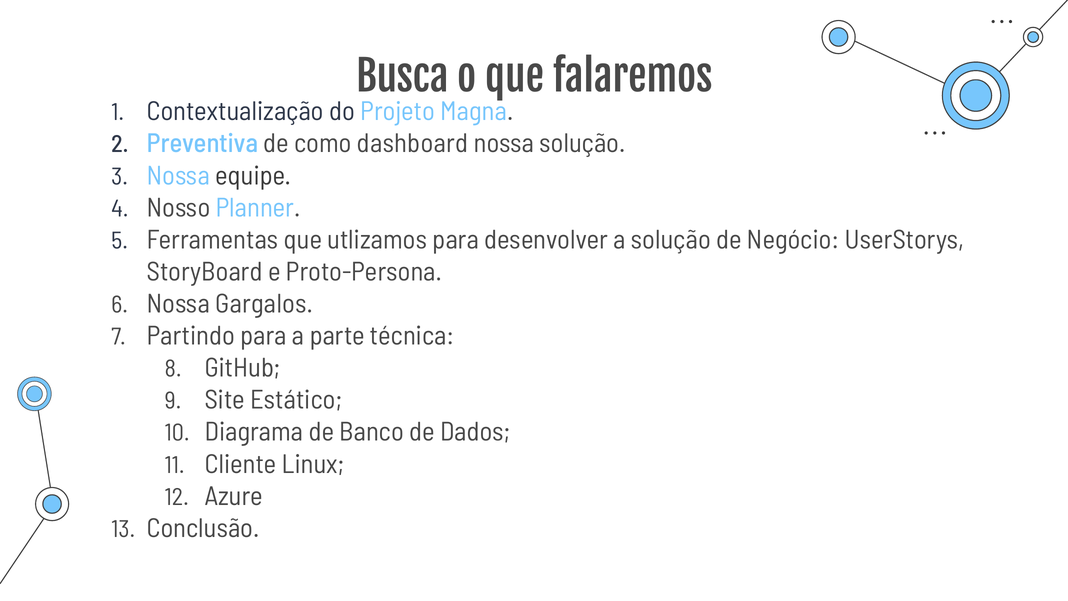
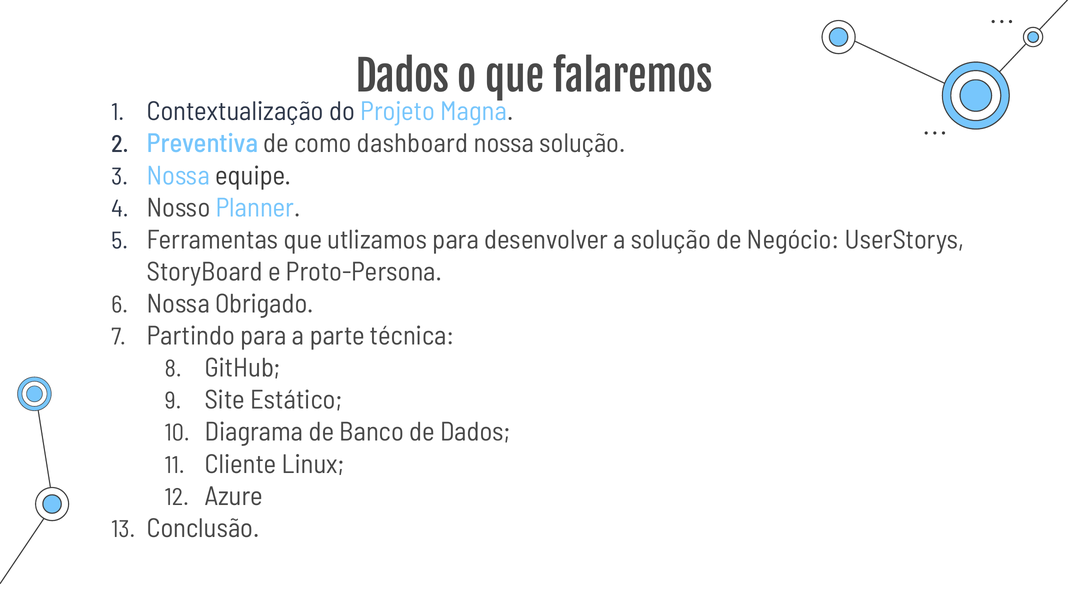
Busca: Busca -> Dados (402, 78)
Gargalos: Gargalos -> Obrigado (264, 304)
